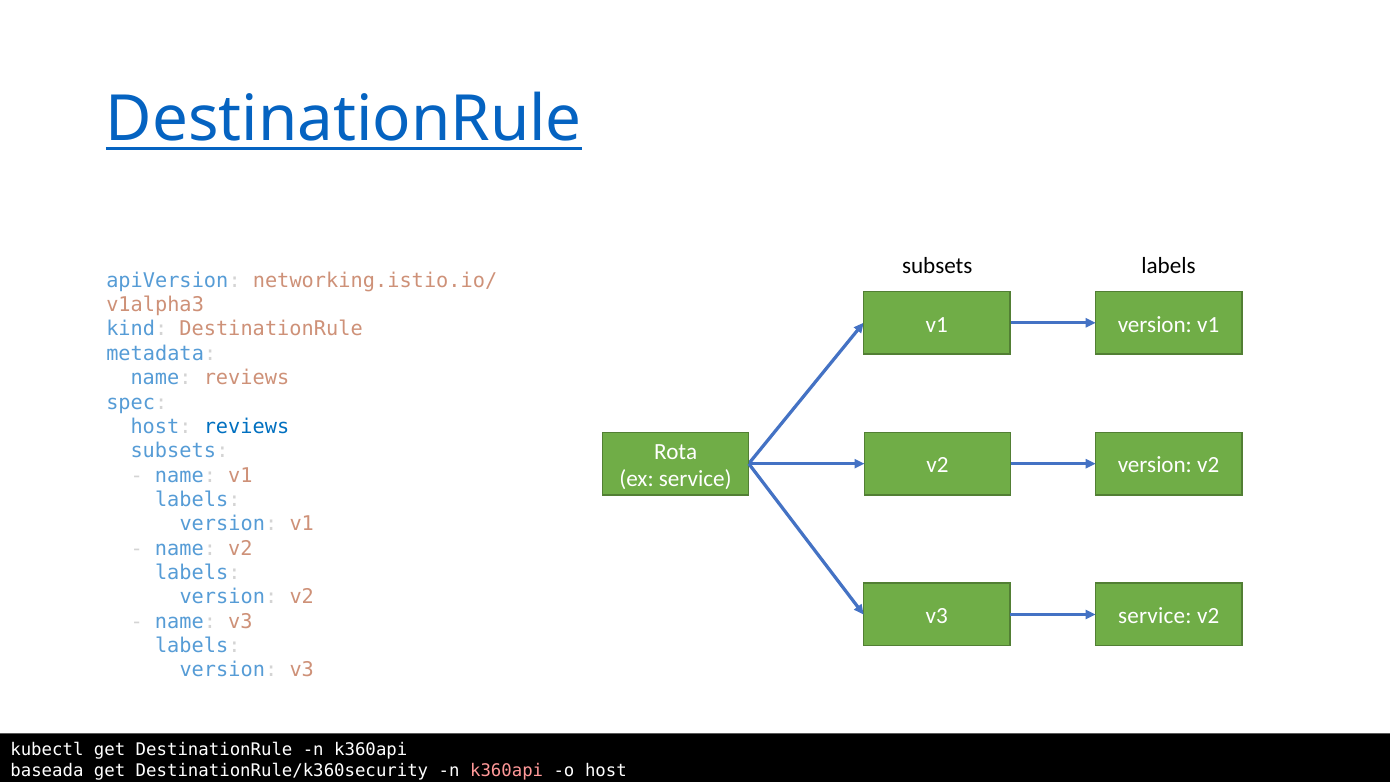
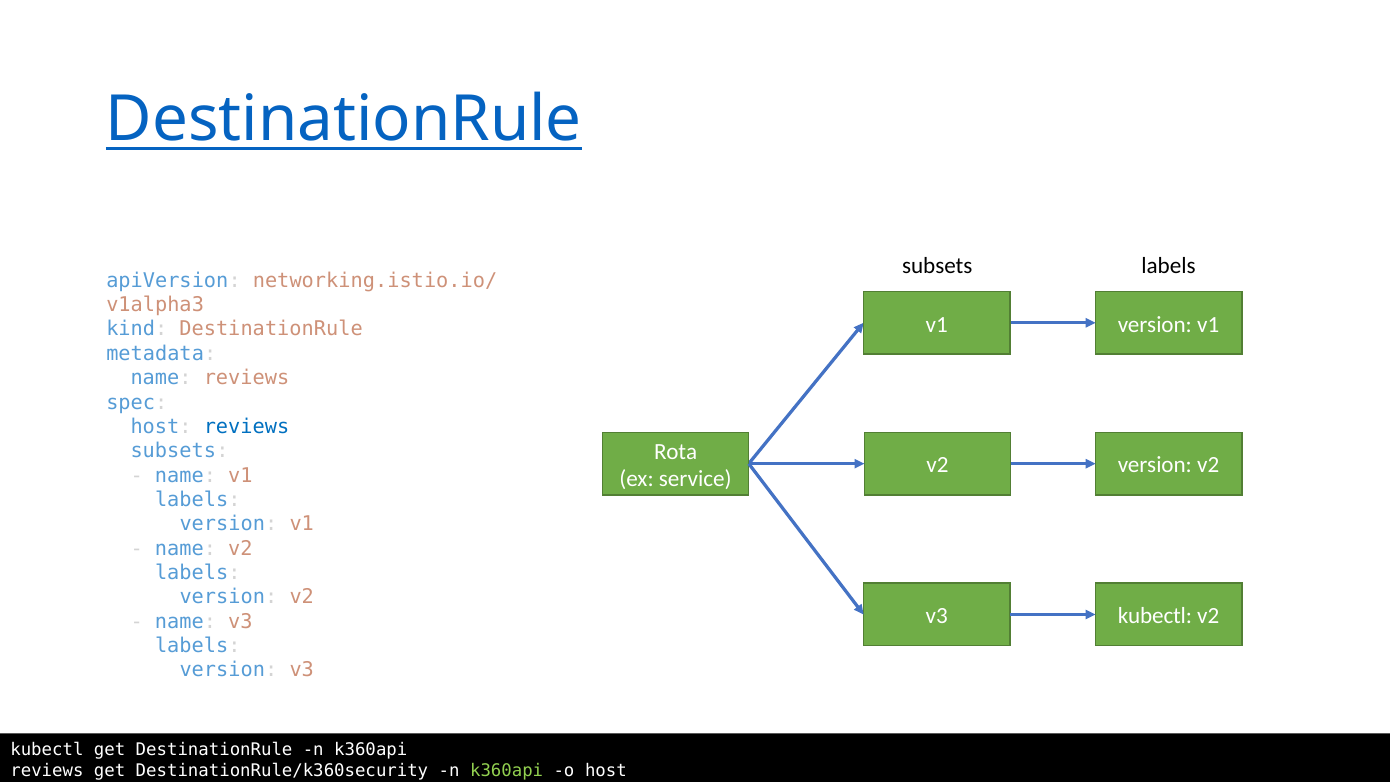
service: service -> kubectl (1155, 616)
baseada: baseada -> reviews (47, 771)
k360api colour: pink -> light green (507, 771)
